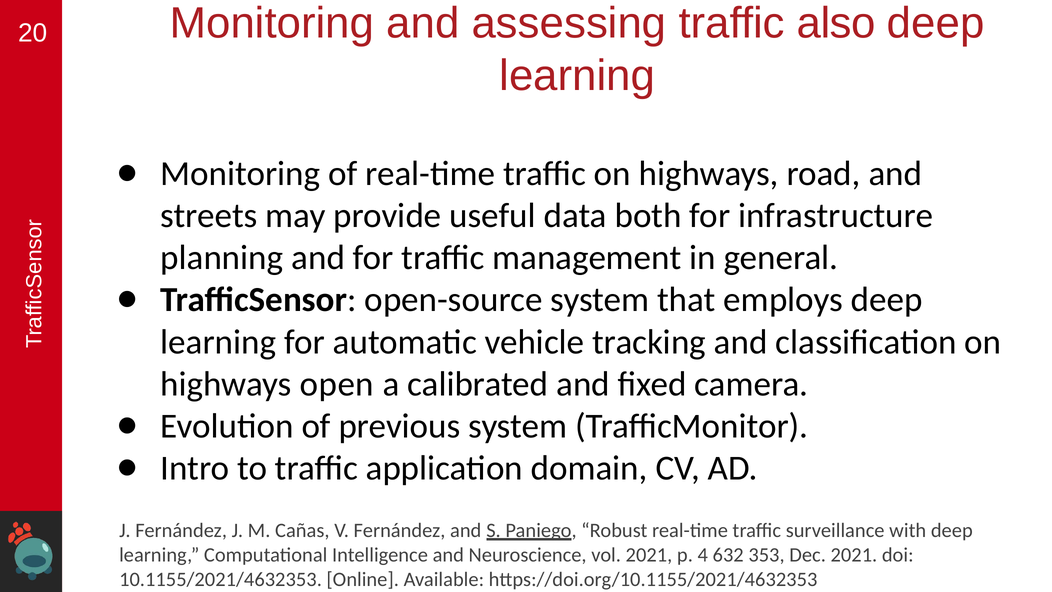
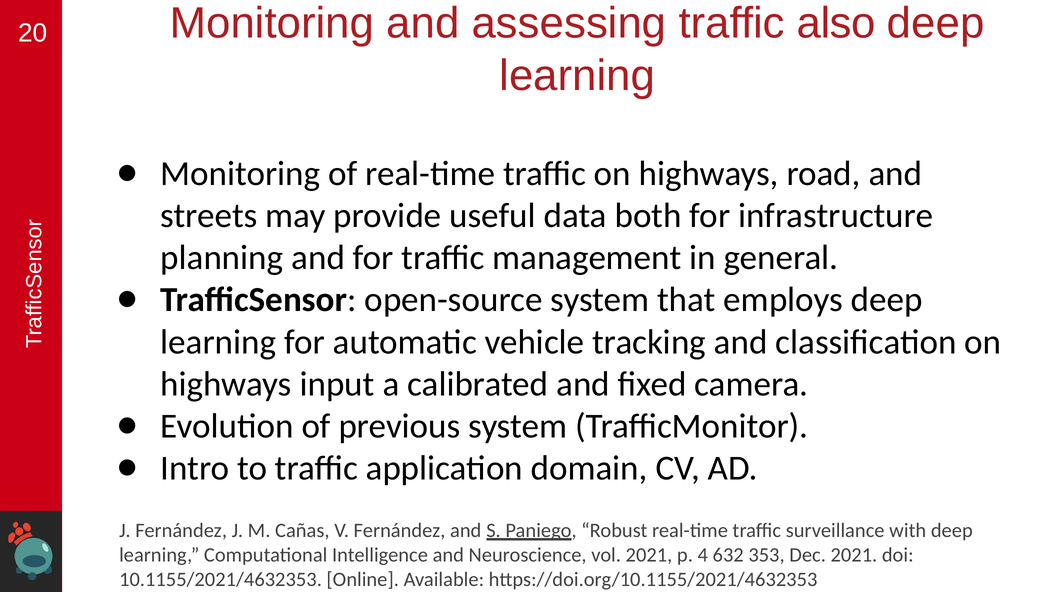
open: open -> input (337, 384)
